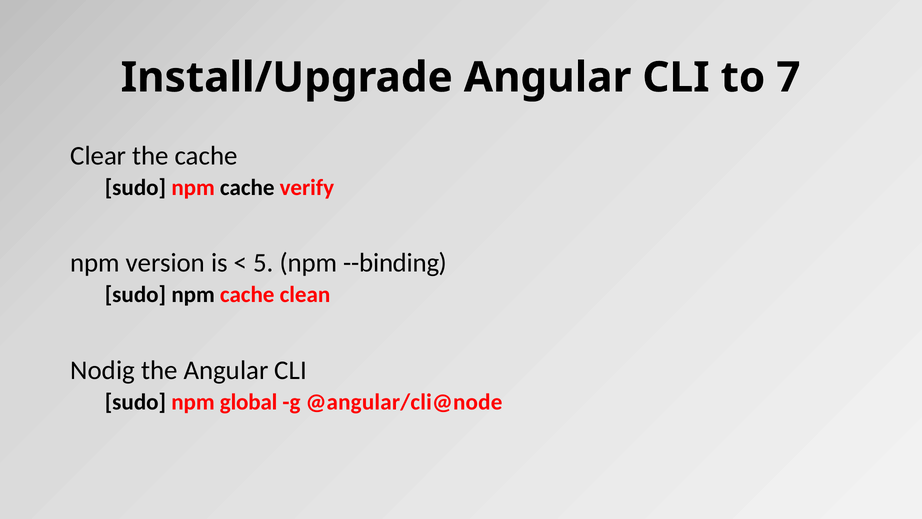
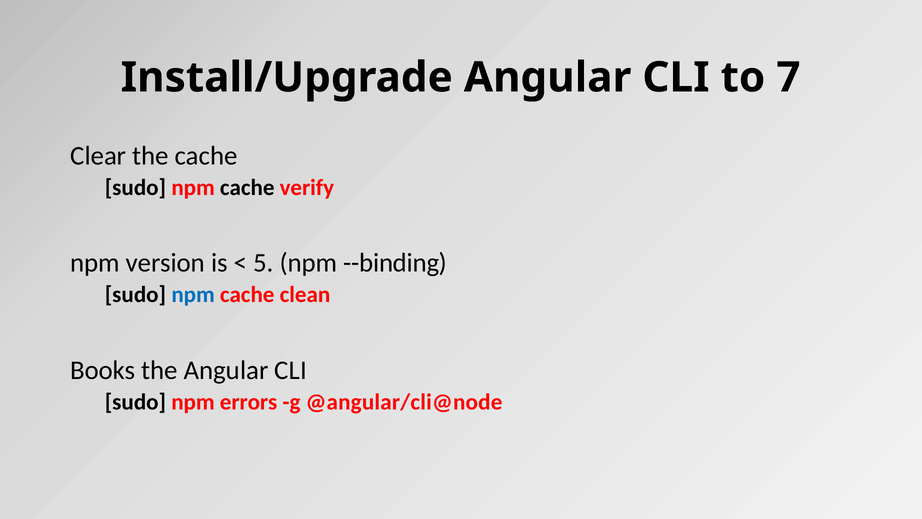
npm colour: black -> blue (193, 295)
Nodig: Nodig -> Books (103, 370)
global: global -> errors (249, 402)
